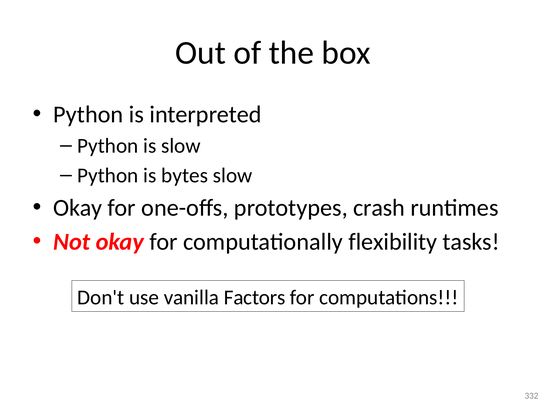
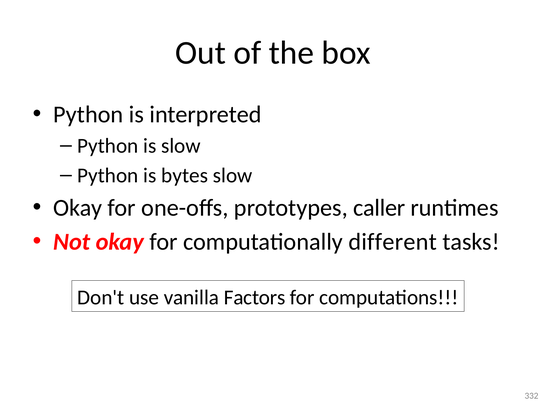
crash: crash -> caller (379, 208)
flexibility: flexibility -> different (393, 242)
